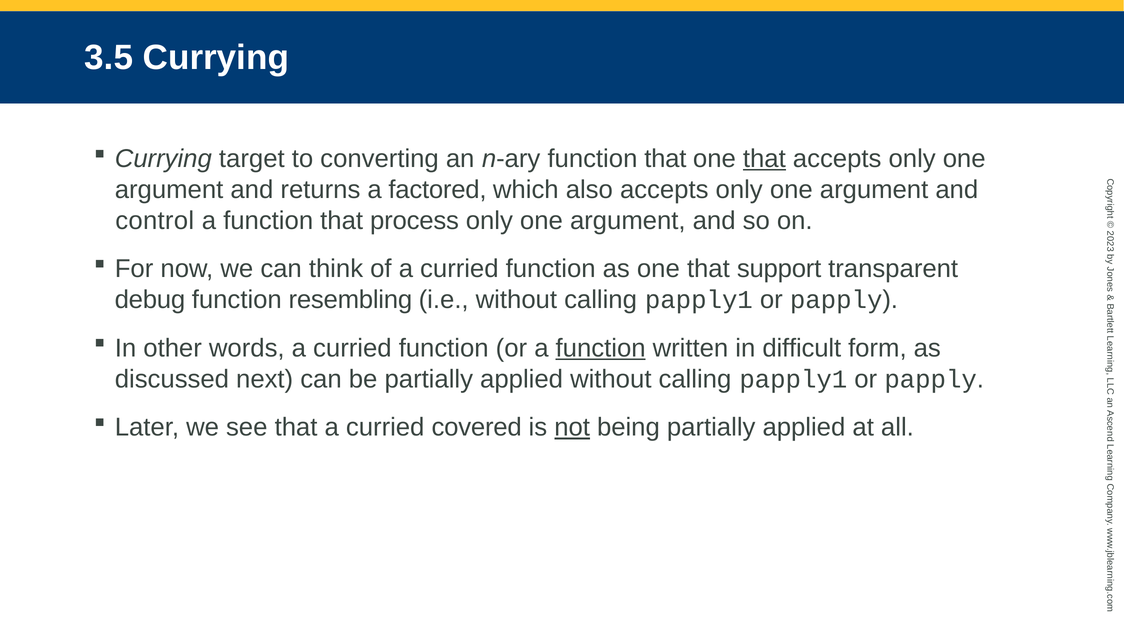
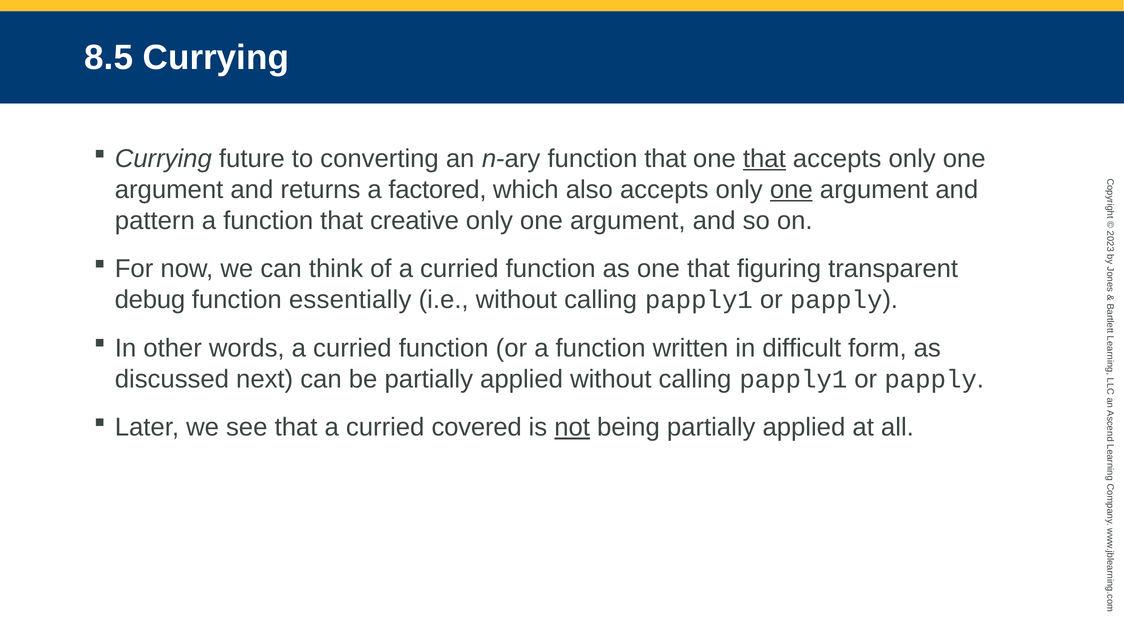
3.5: 3.5 -> 8.5 (109, 58)
target: target -> future (252, 159)
one underline: none -> present (791, 190)
control: control -> pattern (155, 221)
process: process -> creative (415, 221)
support: support -> figuring (779, 269)
resembling: resembling -> essentially (350, 300)
function underline: present -> none (601, 348)
